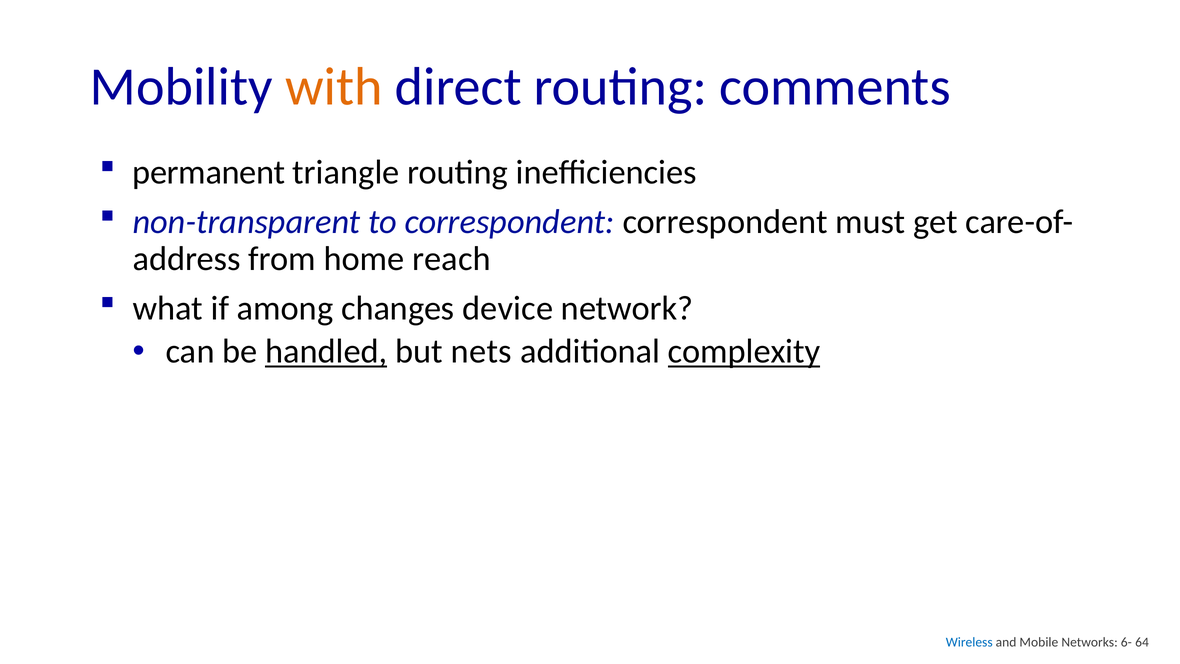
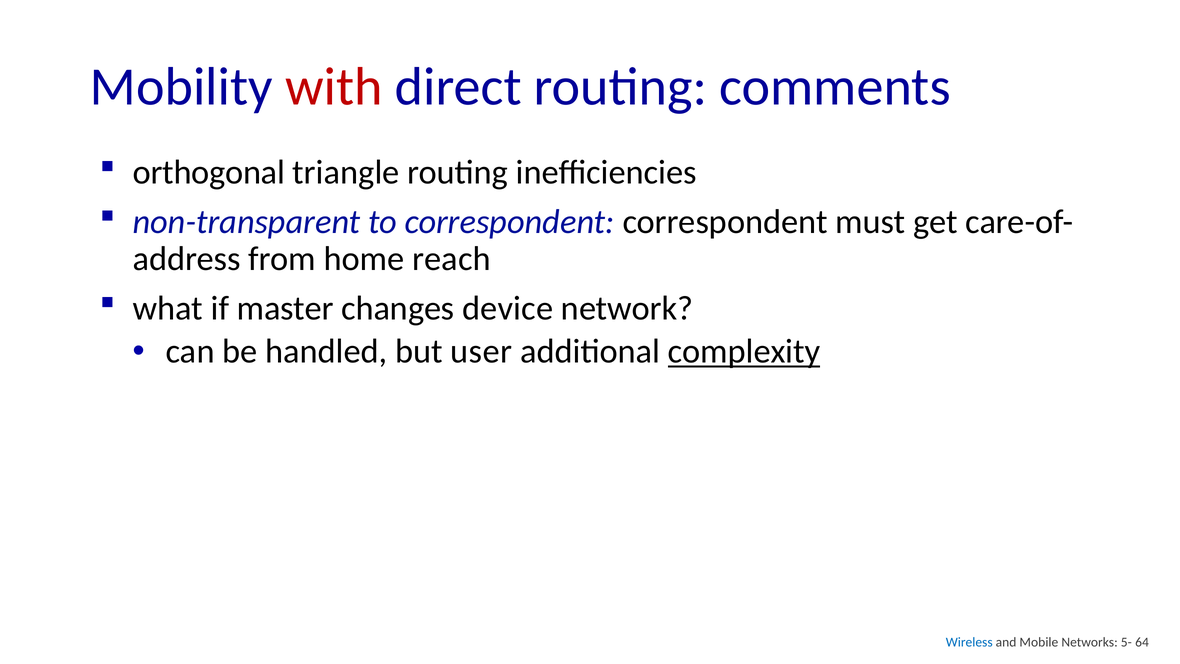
with colour: orange -> red (334, 87)
permanent: permanent -> orthogonal (209, 172)
among: among -> master (285, 308)
handled underline: present -> none (326, 351)
nets: nets -> user (481, 351)
6-: 6- -> 5- (1126, 642)
